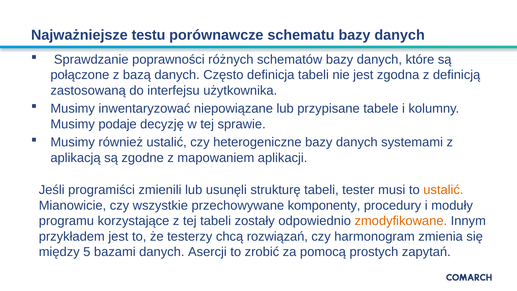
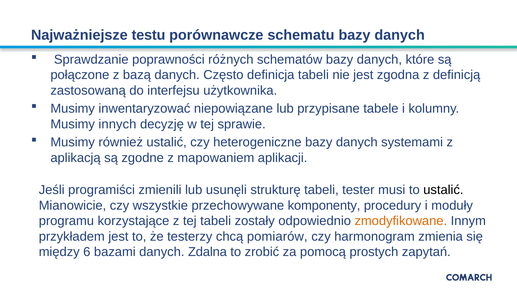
podaje: podaje -> innych (117, 124)
ustalić colour: orange -> black (443, 190)
rozwiązań: rozwiązań -> pomiarów (277, 236)
5: 5 -> 6 (87, 252)
Asercji: Asercji -> Zdalna (207, 252)
